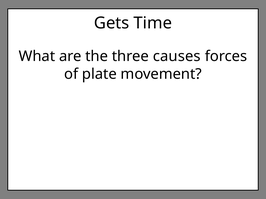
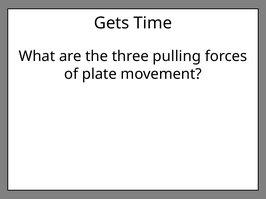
causes: causes -> pulling (177, 56)
